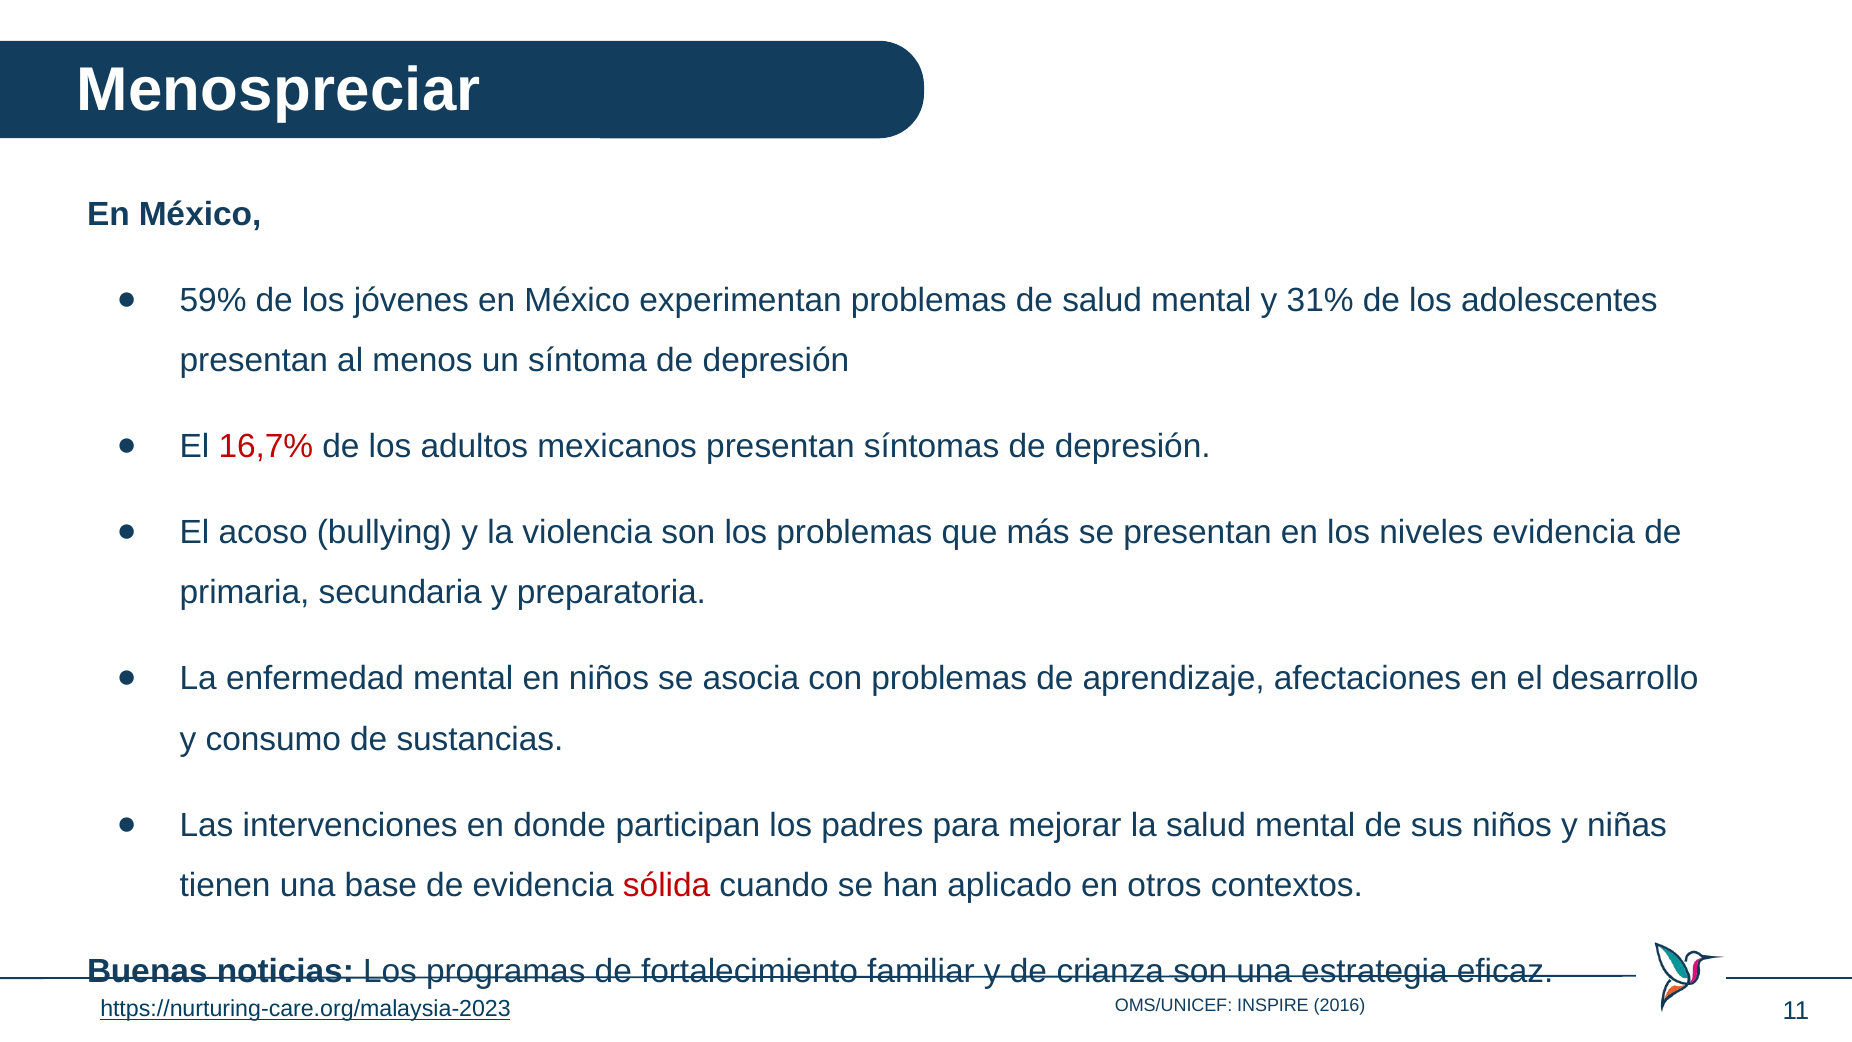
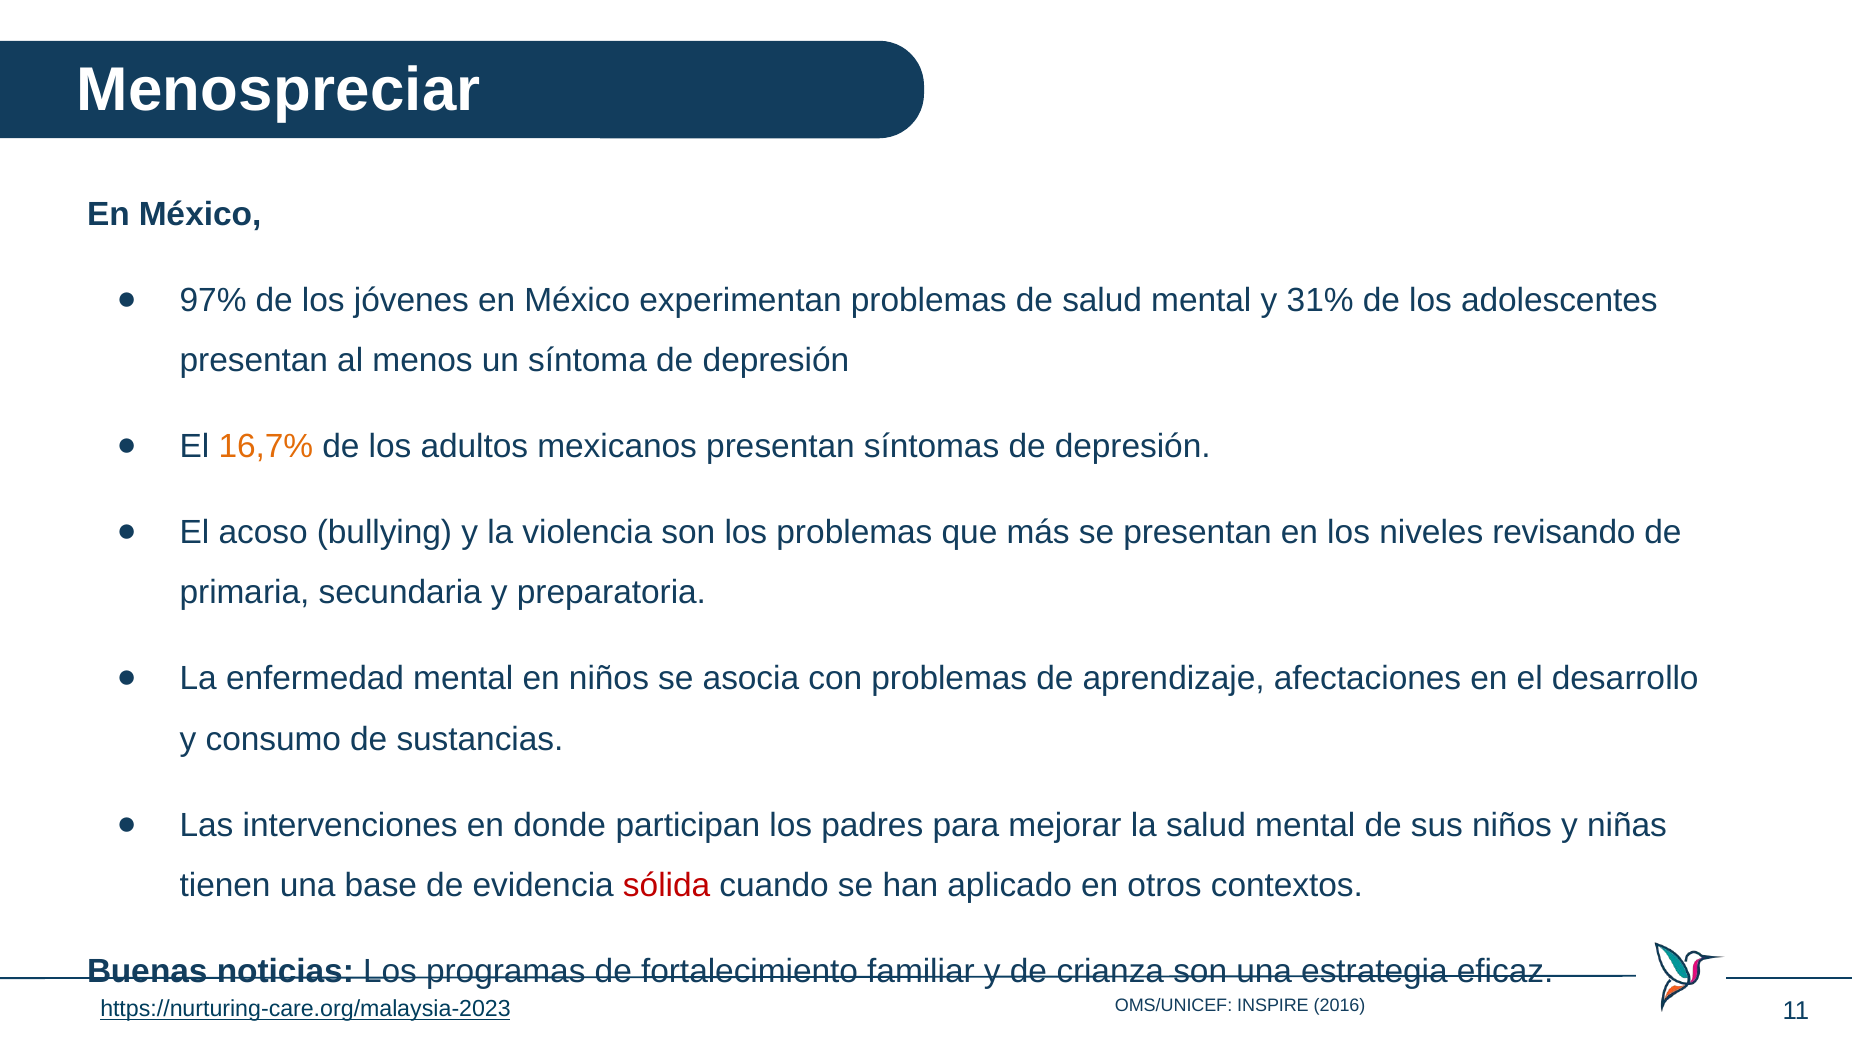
59%: 59% -> 97% (213, 300)
16,7% colour: red -> orange (266, 446)
niveles evidencia: evidencia -> revisando (1564, 532)
